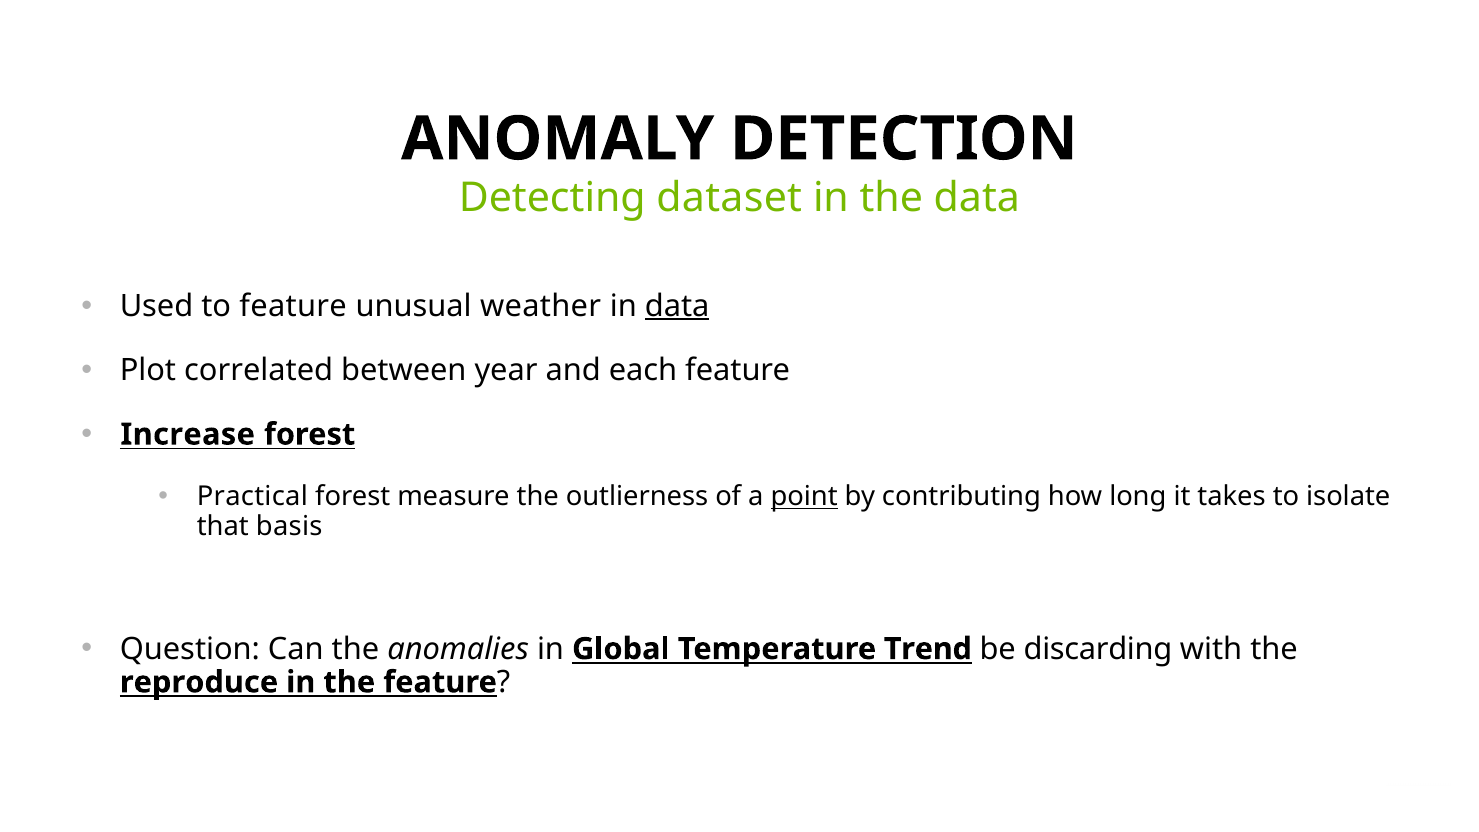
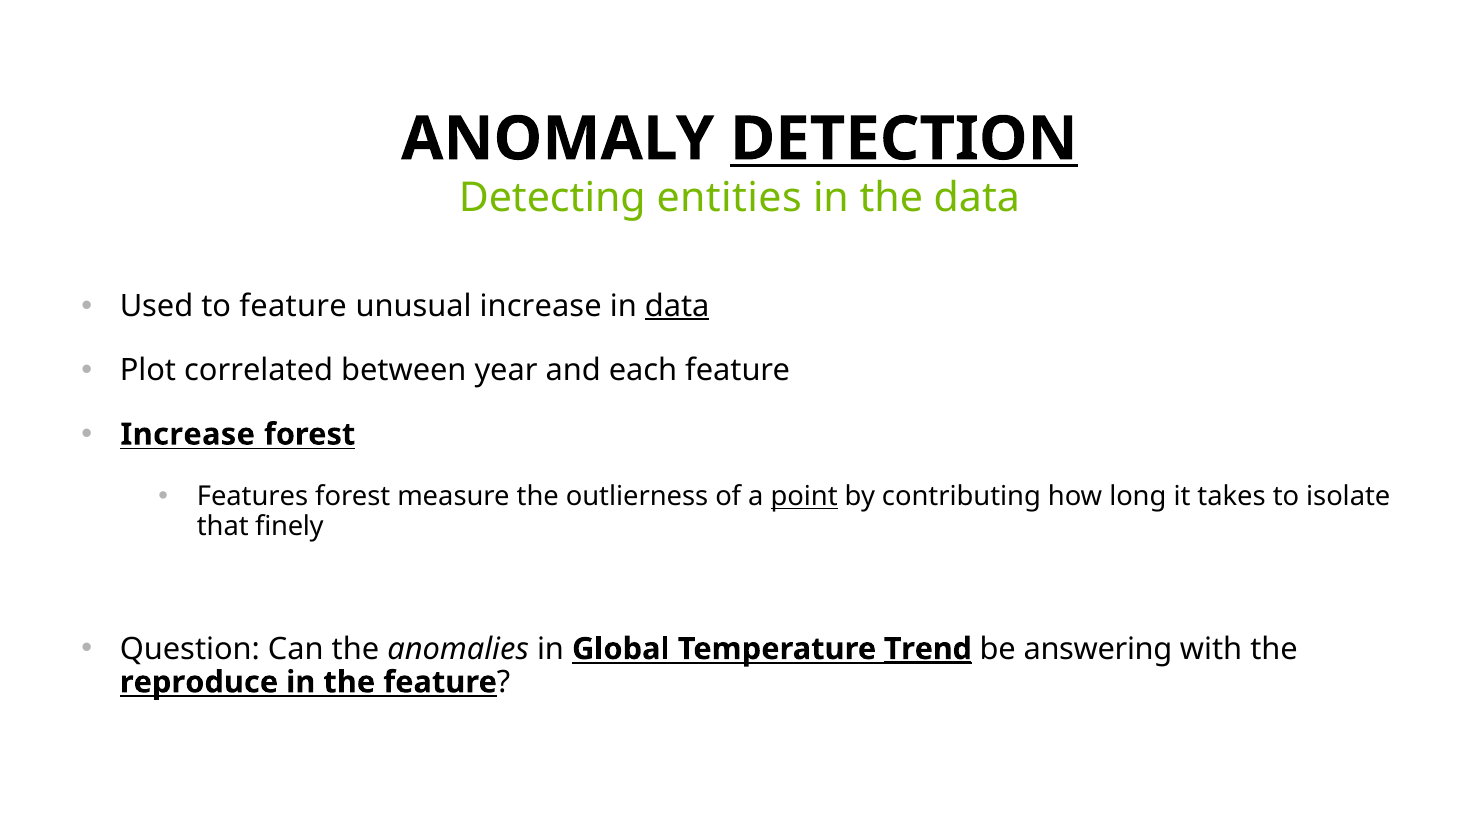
DETECTION underline: none -> present (904, 139)
dataset: dataset -> entities (729, 198)
unusual weather: weather -> increase (541, 306)
Practical: Practical -> Features (253, 497)
basis: basis -> finely (289, 526)
Trend underline: none -> present (928, 649)
discarding: discarding -> answering (1098, 649)
